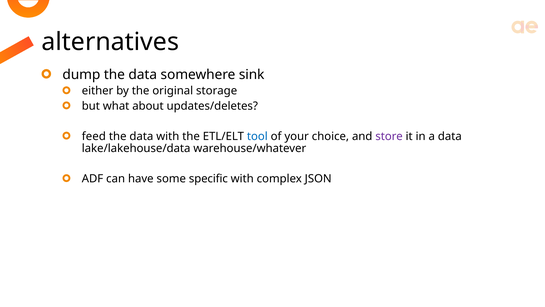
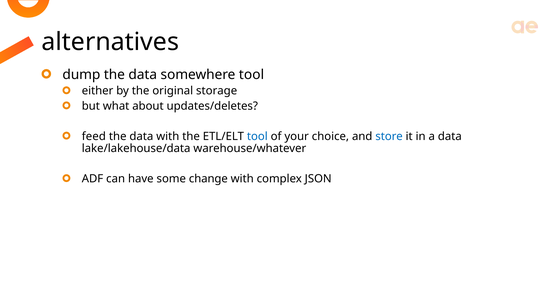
somewhere sink: sink -> tool (252, 74)
store colour: purple -> blue (389, 136)
specific: specific -> change (208, 179)
